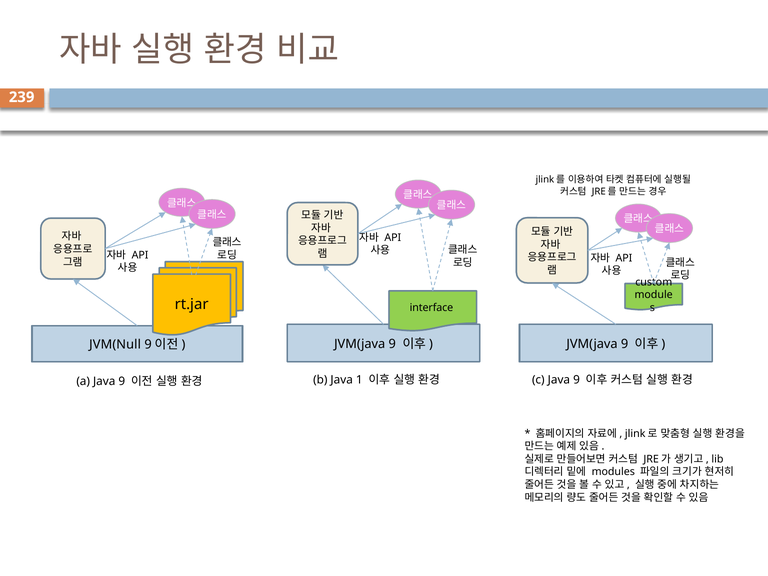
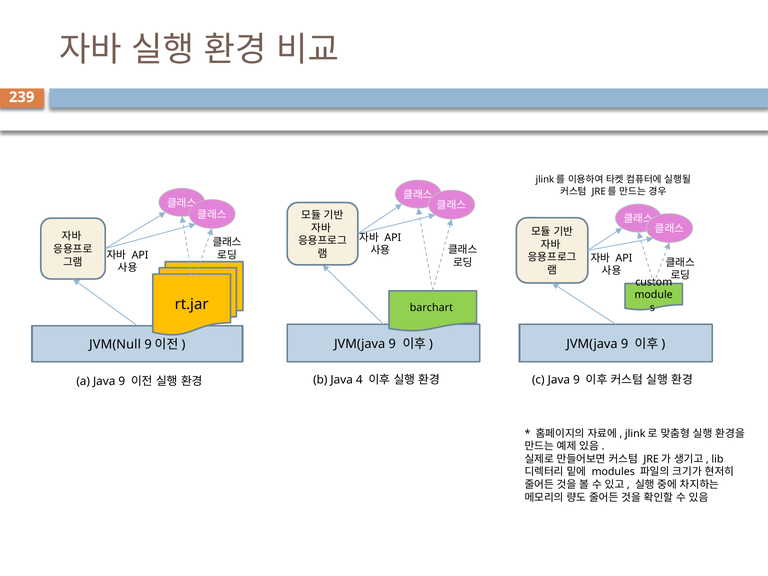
interface: interface -> barchart (431, 308)
1: 1 -> 4 (359, 380)
